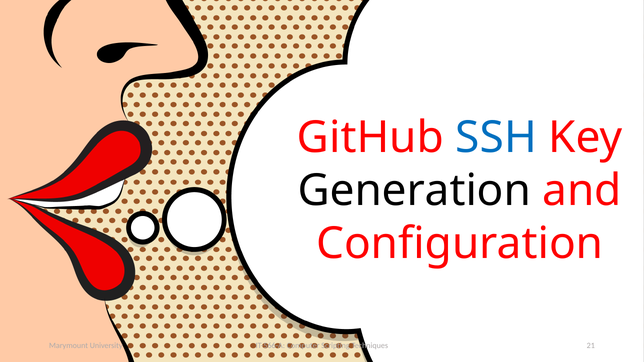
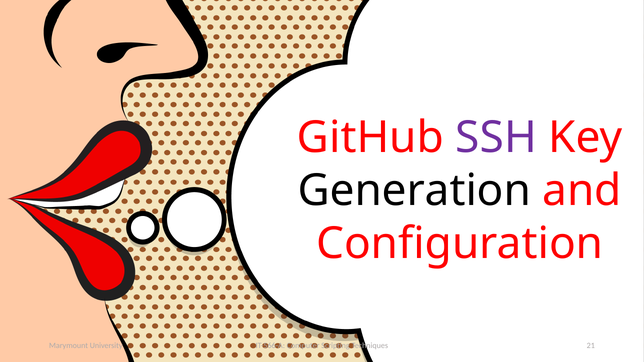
SSH colour: blue -> purple (496, 138)
